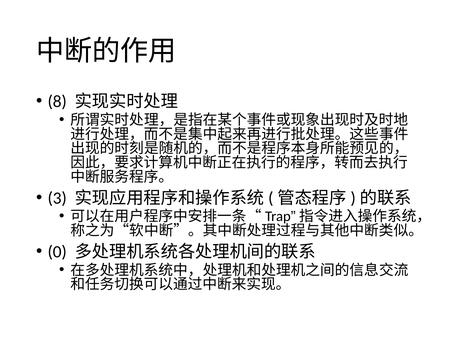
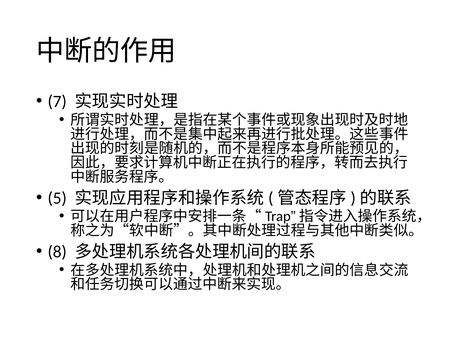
8: 8 -> 7 (57, 102)
3: 3 -> 5 (57, 198)
0: 0 -> 8 (57, 252)
